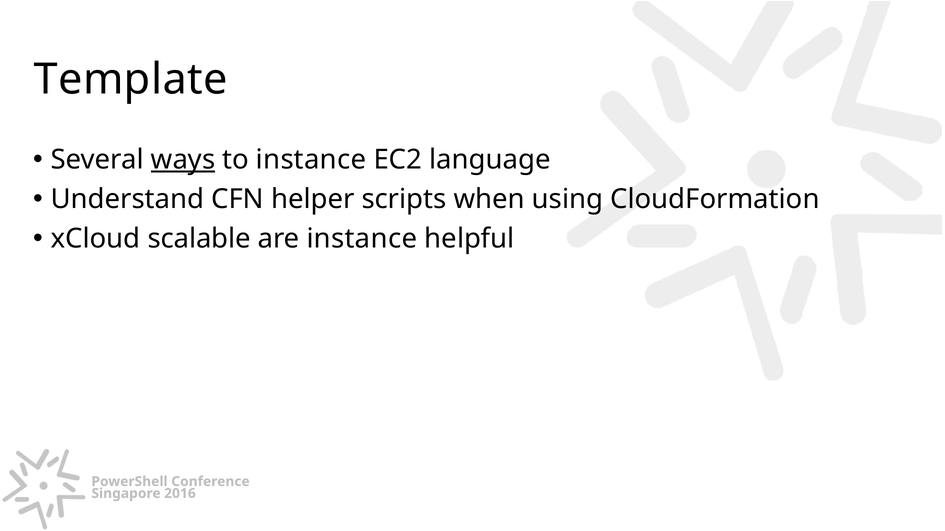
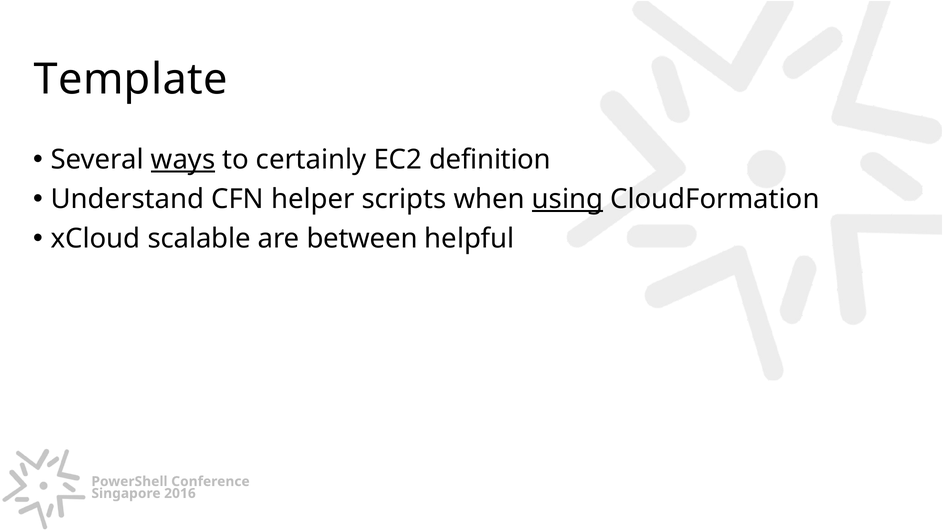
to instance: instance -> certainly (311, 160)
language: language -> definition (490, 160)
using underline: none -> present (568, 199)
are instance: instance -> between (362, 239)
